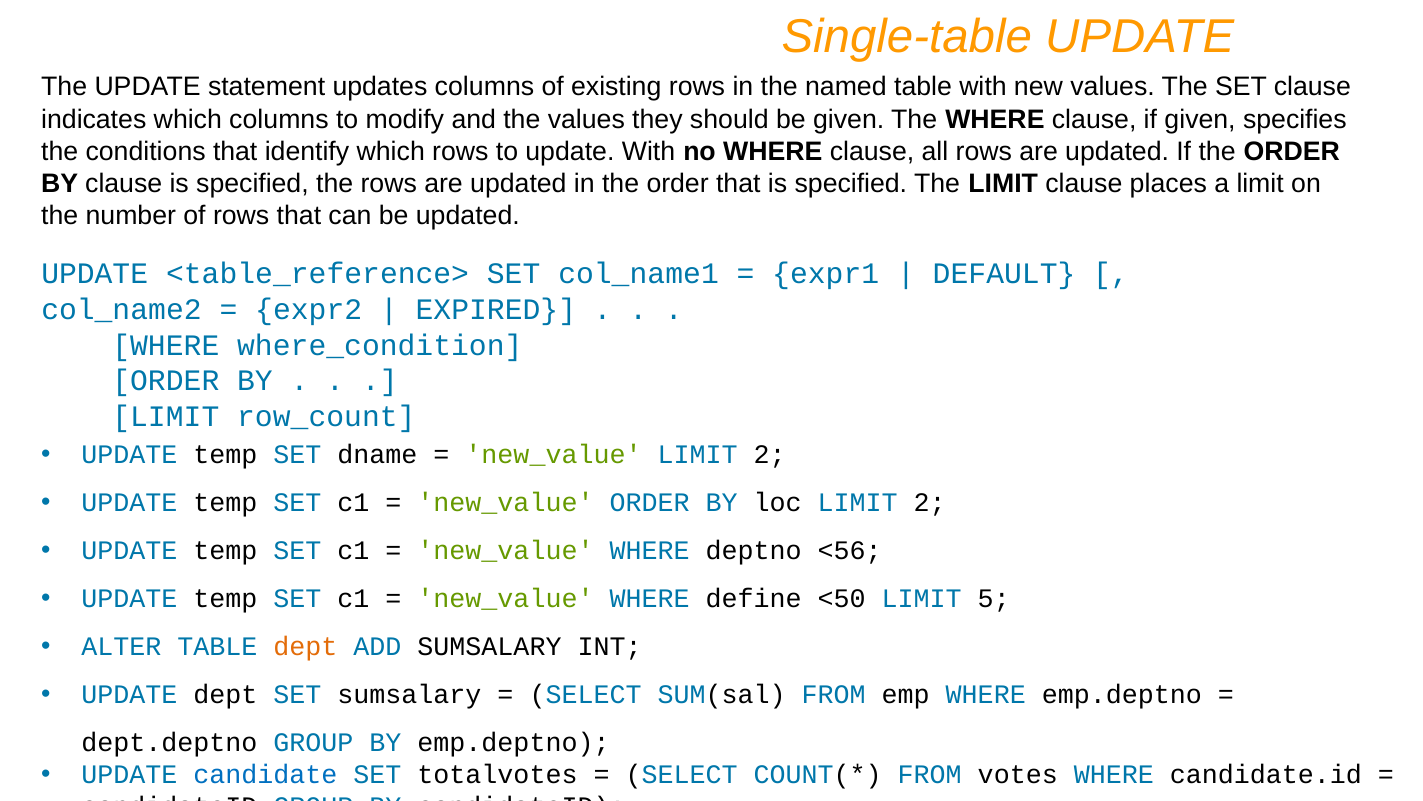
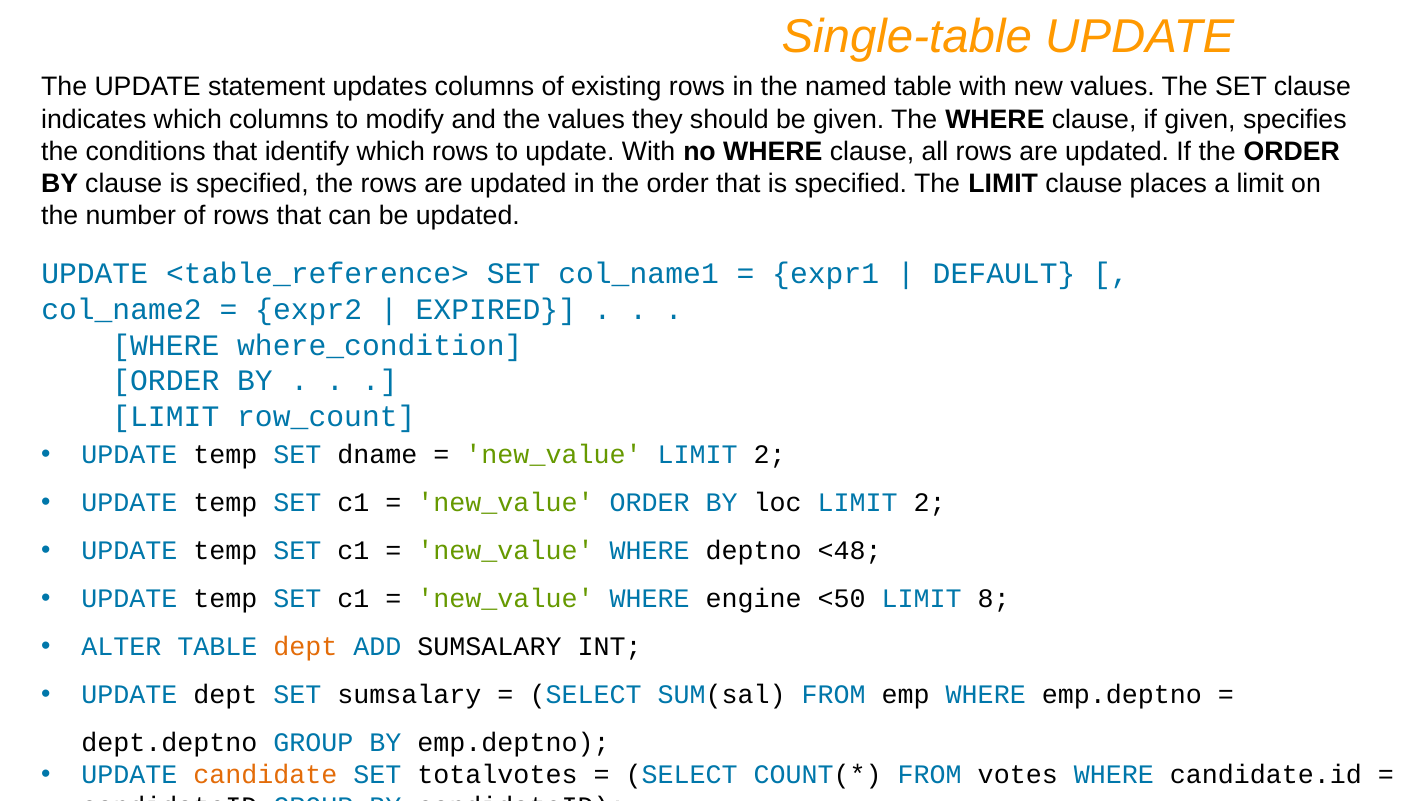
<56: <56 -> <48 (850, 550)
define: define -> engine (754, 598)
5: 5 -> 8 (994, 598)
candidate colour: blue -> orange (265, 775)
